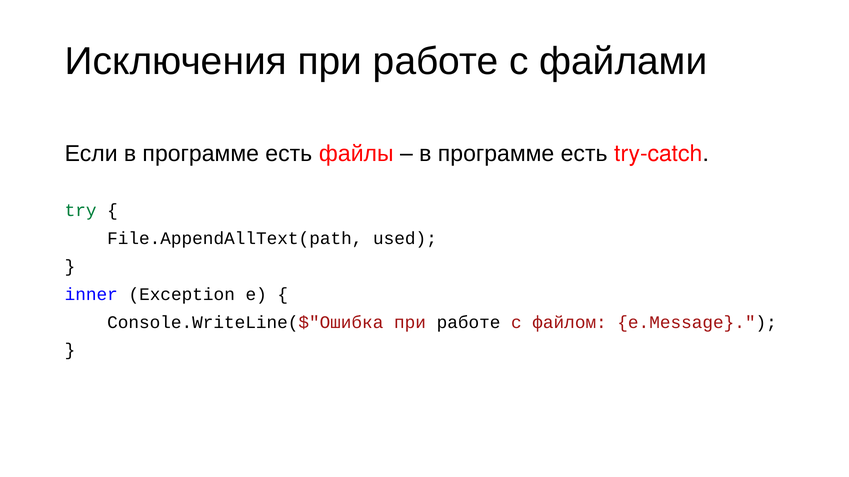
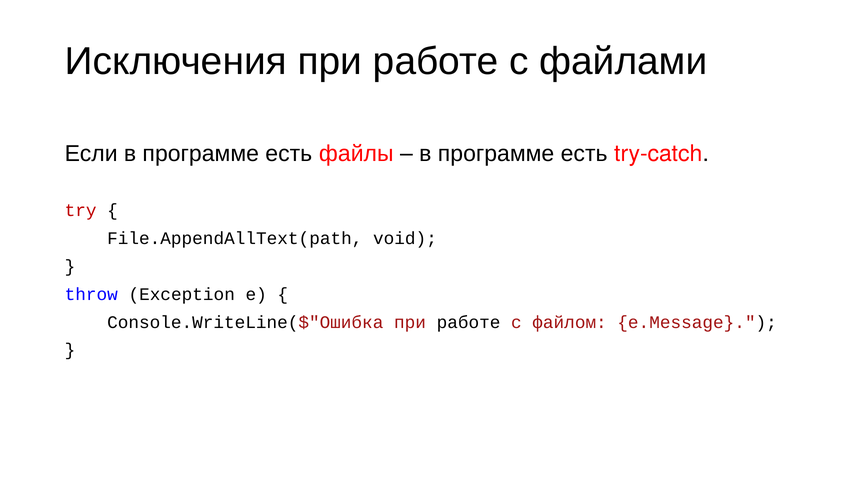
try colour: green -> red (81, 211)
used: used -> void (405, 239)
inner: inner -> throw (91, 295)
